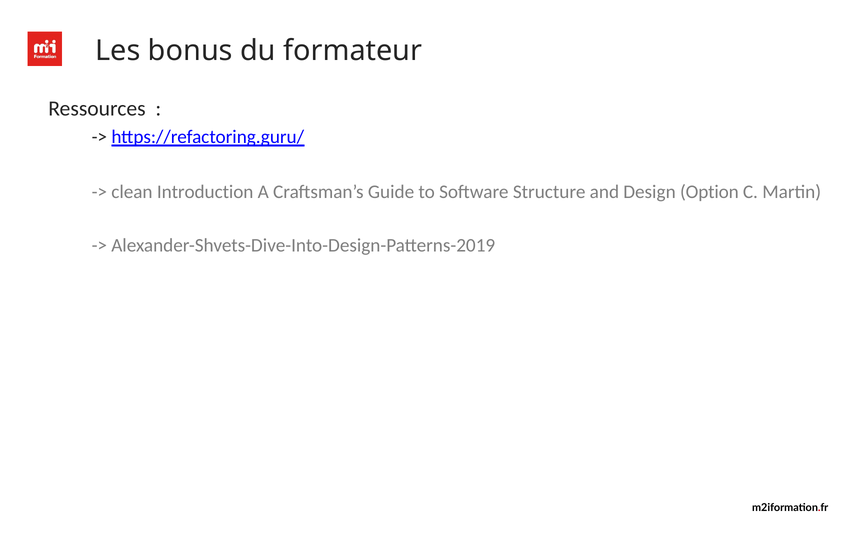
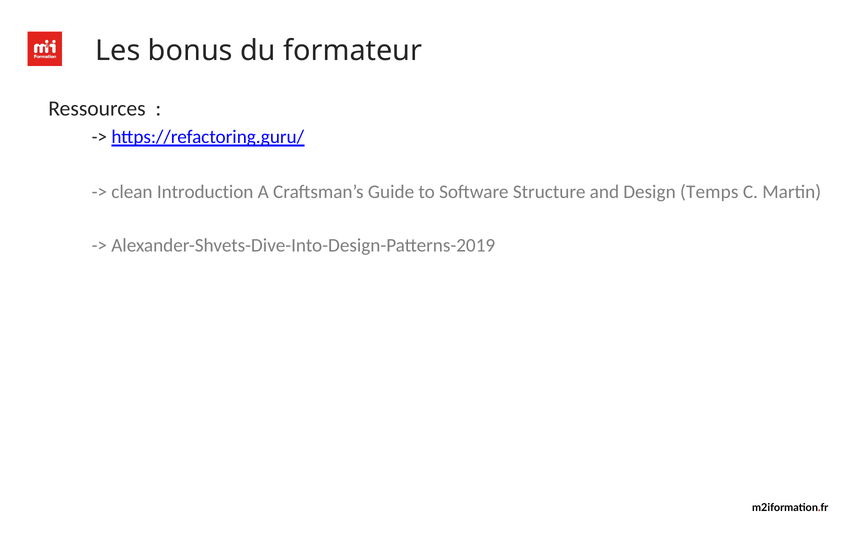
Option: Option -> Temps (709, 192)
